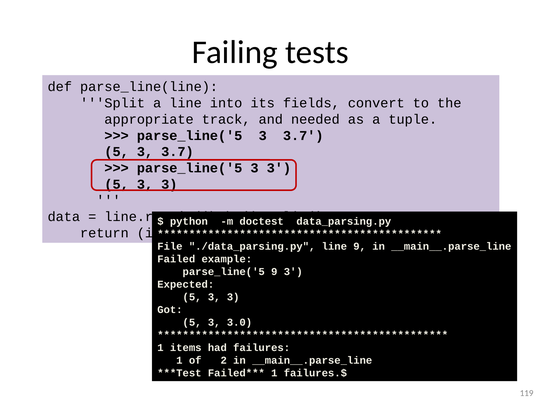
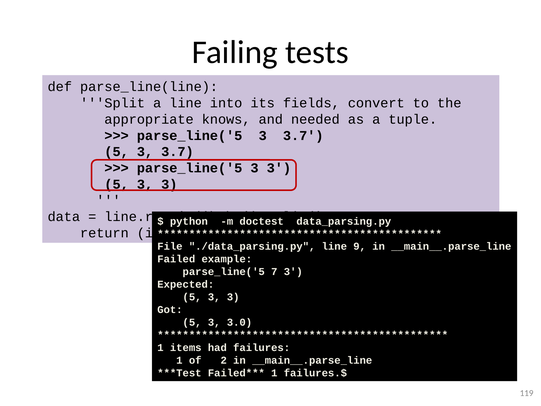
track: track -> knows (226, 119)
parse_line('5 9: 9 -> 7 (274, 272)
